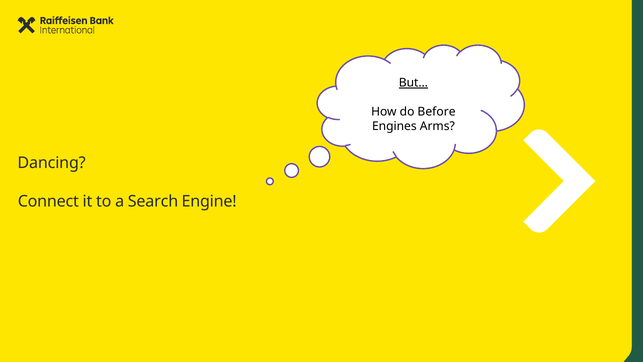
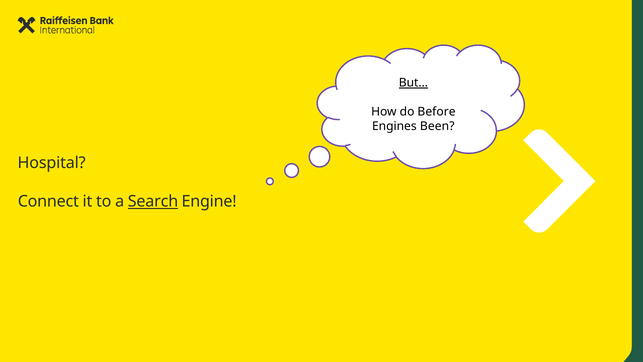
Arms: Arms -> Been (437, 126)
Dancing: Dancing -> Hospital (52, 163)
Search underline: none -> present (153, 201)
